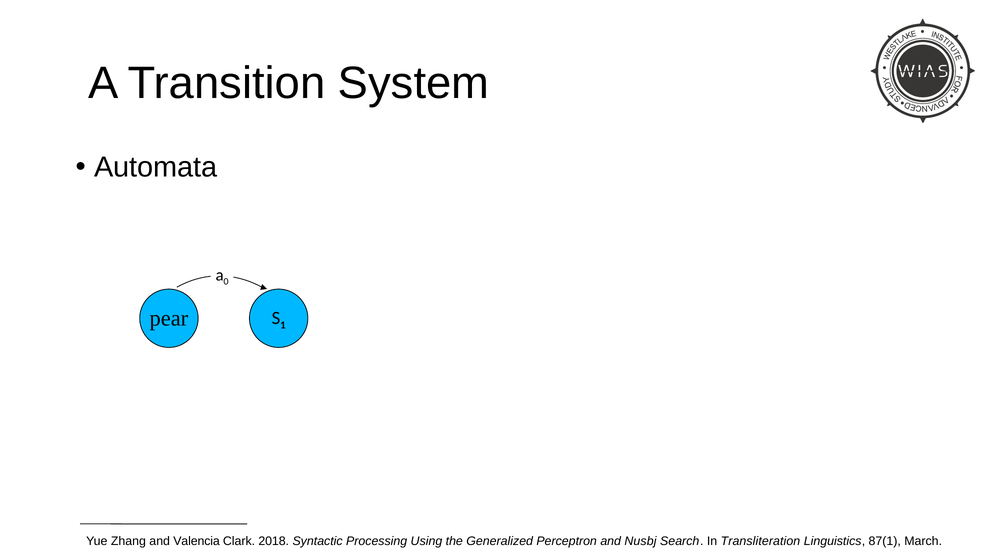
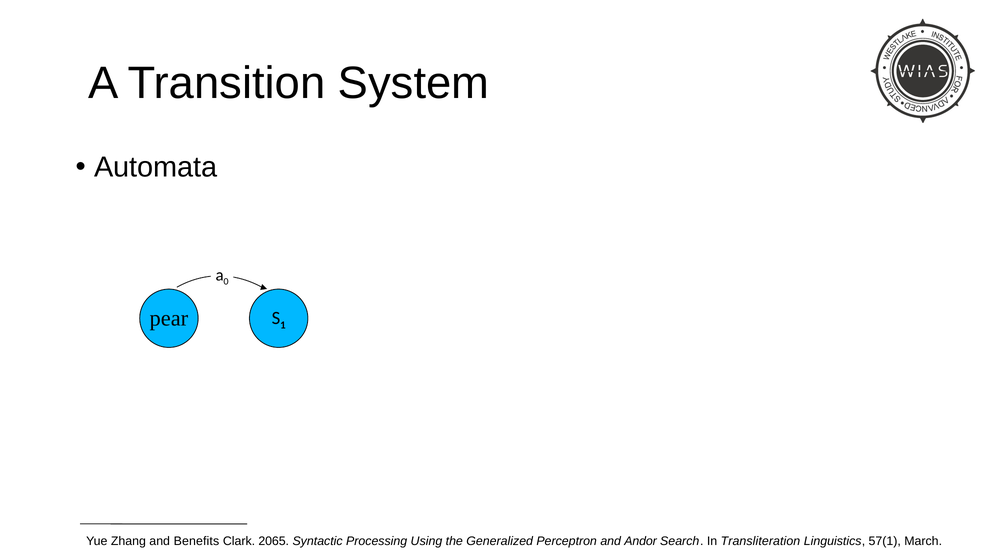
Valencia: Valencia -> Benefits (196, 542)
2018: 2018 -> 2065 (274, 542)
Nusbj: Nusbj -> Andor (641, 542)
87(1: 87(1 -> 57(1 (885, 542)
